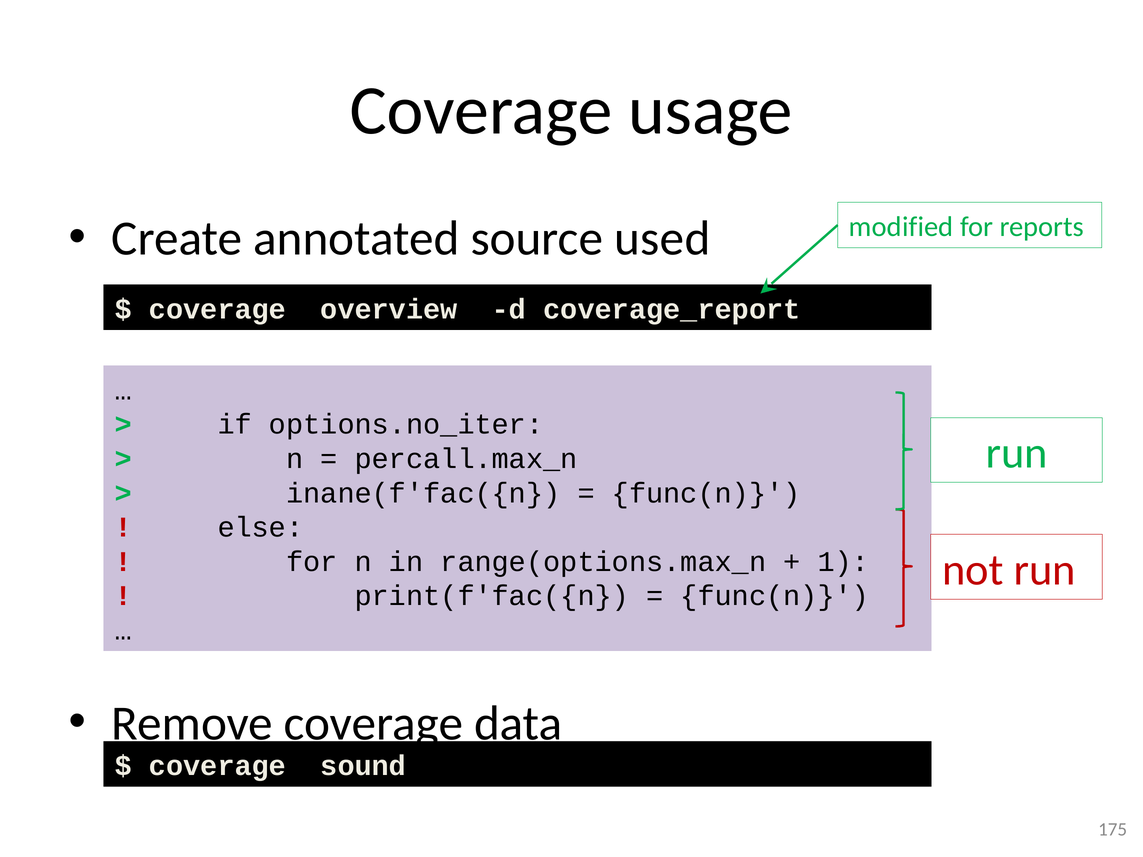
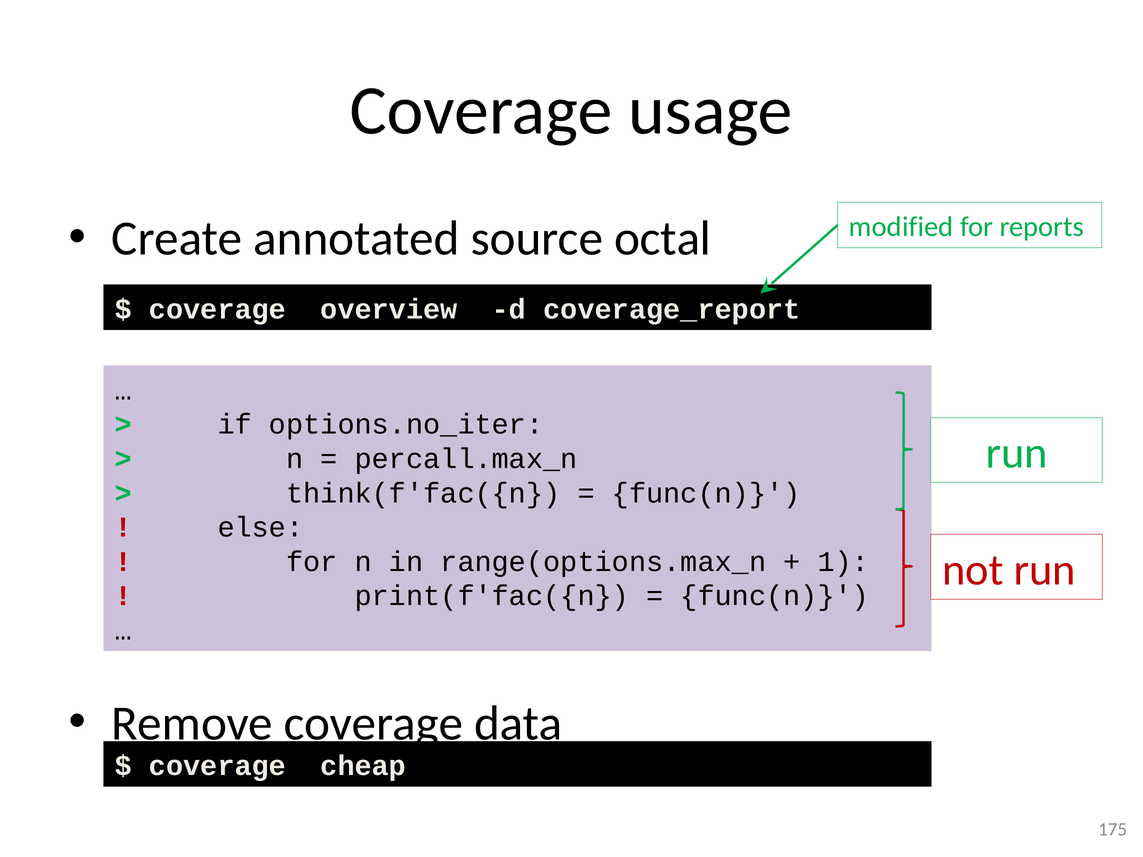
used: used -> octal (663, 239)
inane(f'fac({n: inane(f'fac({n -> think(f'fac({n (423, 493)
sound: sound -> cheap (363, 766)
